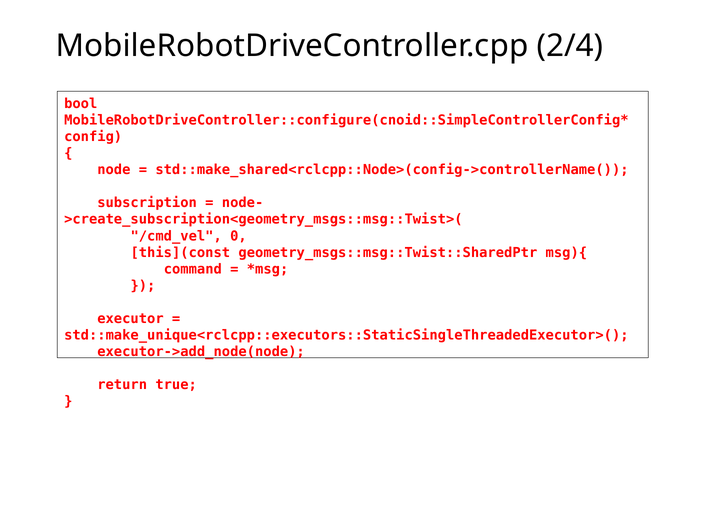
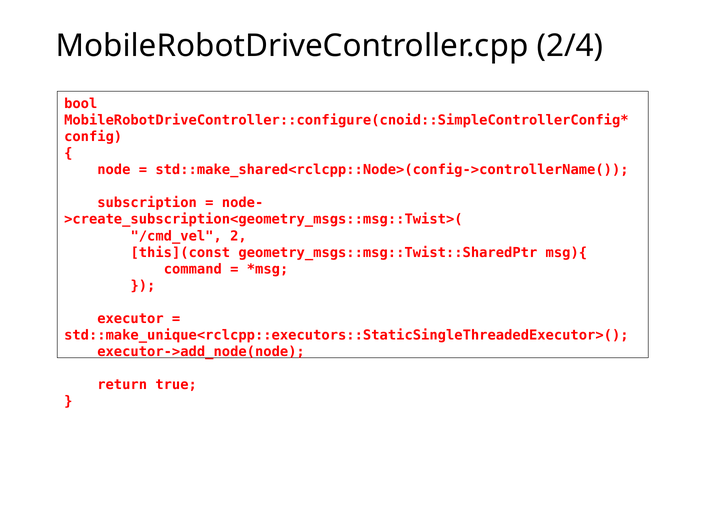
0: 0 -> 2 (238, 236)
